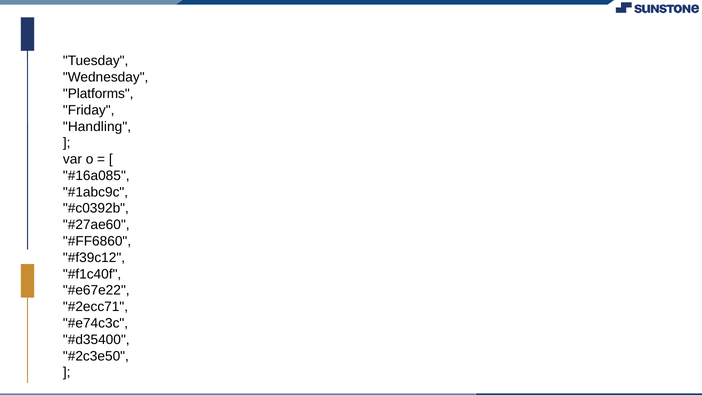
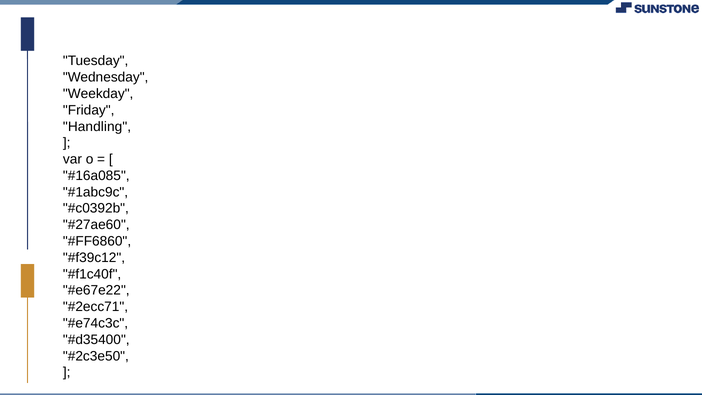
Platforms: Platforms -> Weekday (98, 94)
